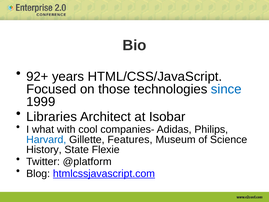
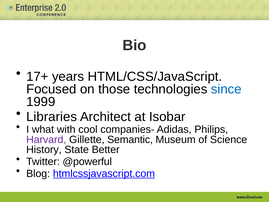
92+: 92+ -> 17+ (37, 76)
Harvard colour: blue -> purple (46, 139)
Features: Features -> Semantic (130, 139)
Flexie: Flexie -> Better (106, 149)
@platform: @platform -> @powerful (87, 161)
